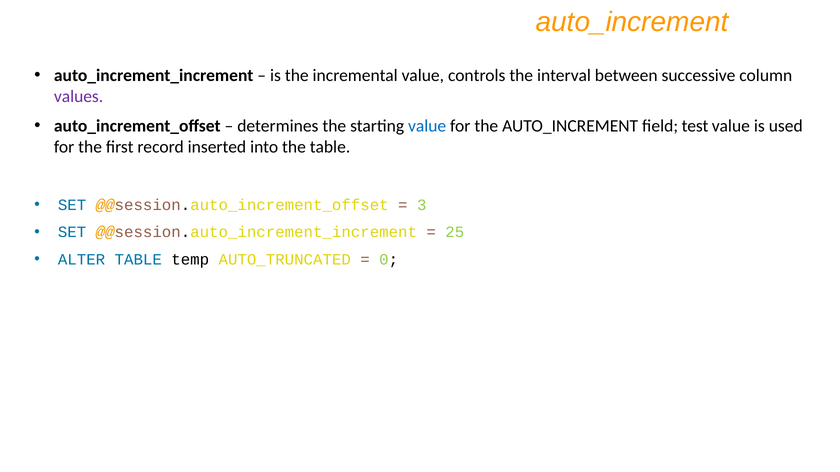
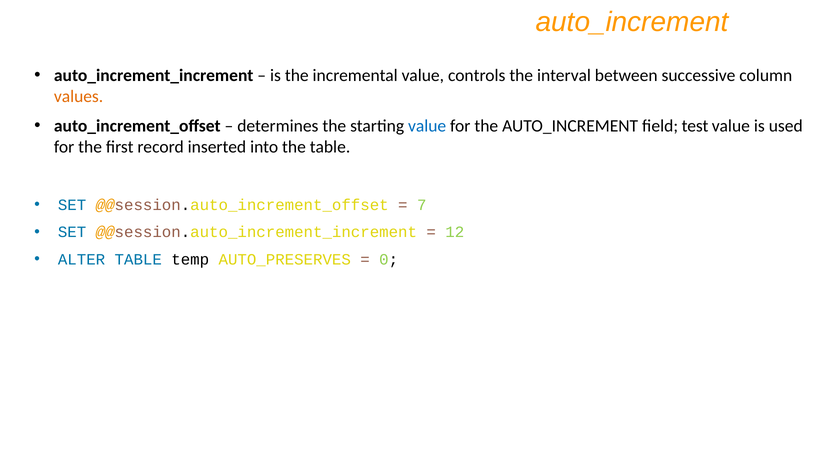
values colour: purple -> orange (79, 96)
3: 3 -> 7 (422, 205)
25: 25 -> 12 (455, 233)
AUTO_TRUNCATED: AUTO_TRUNCATED -> AUTO_PRESERVES (285, 260)
